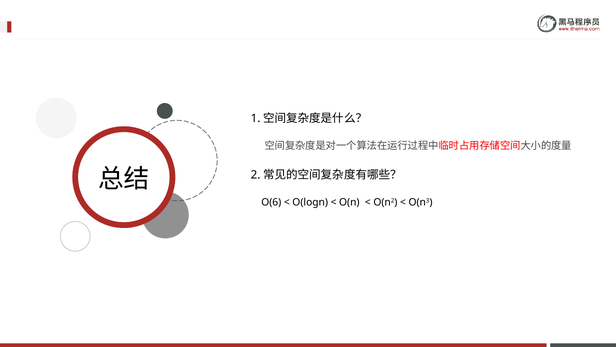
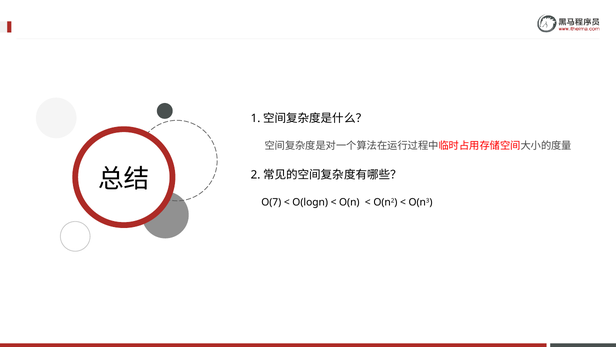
O(6: O(6 -> O(7 (271, 202)
